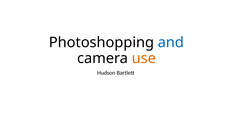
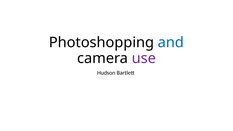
use colour: orange -> purple (144, 58)
